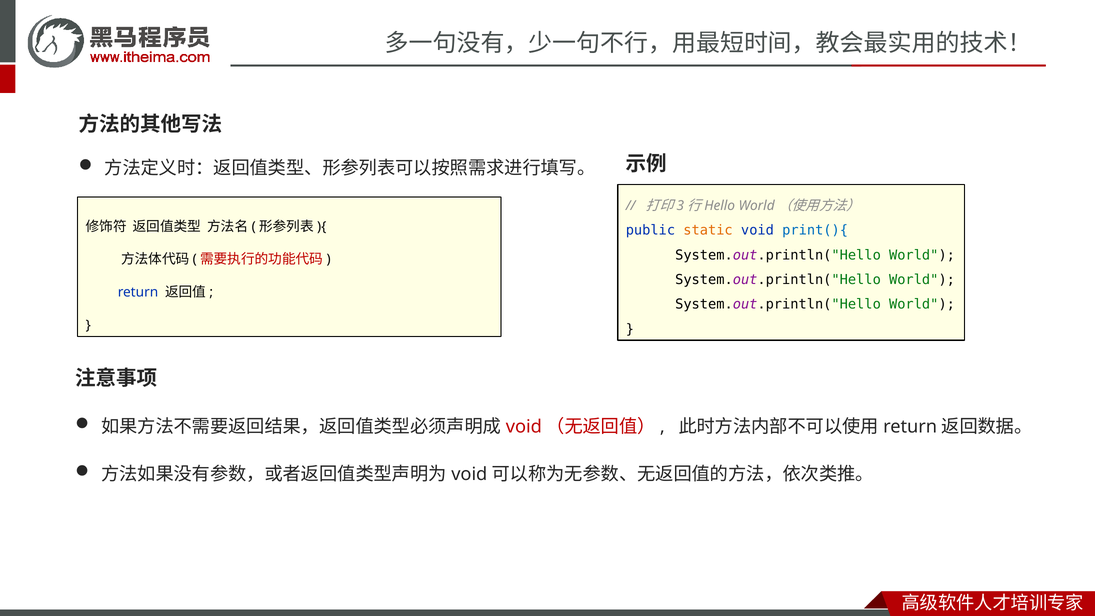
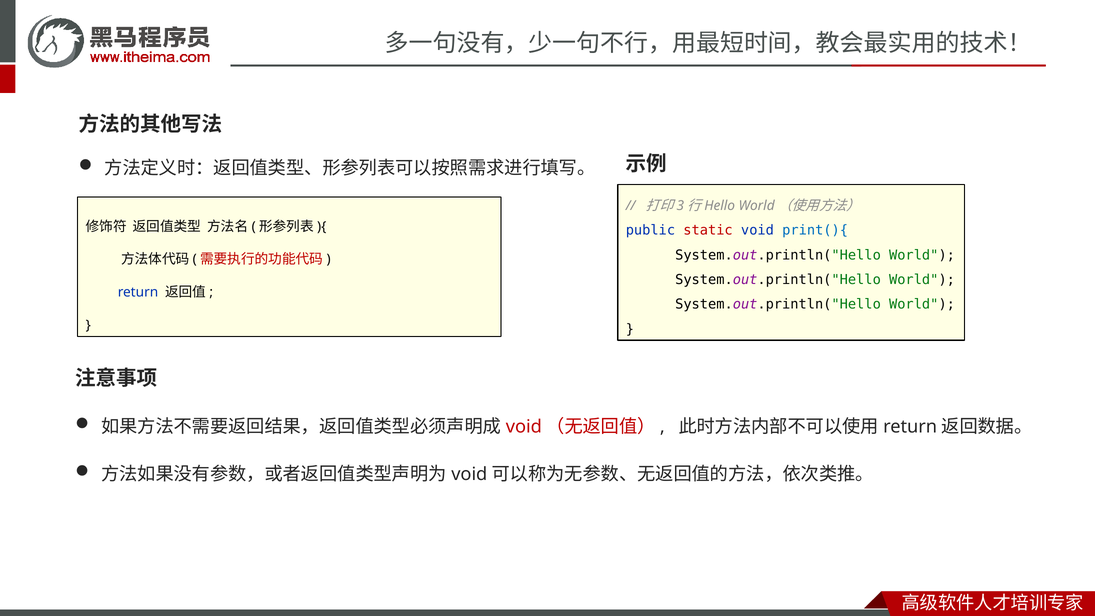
static colour: orange -> red (708, 230)
